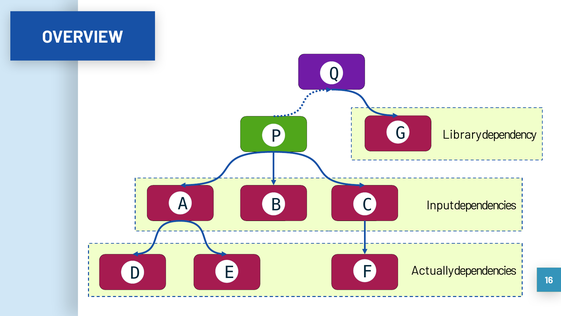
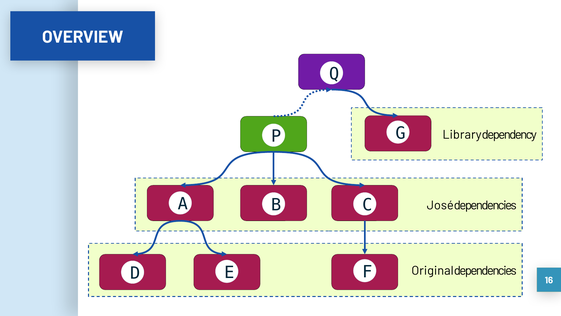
Input: Input -> José (440, 205)
Actually: Actually -> Original (432, 270)
